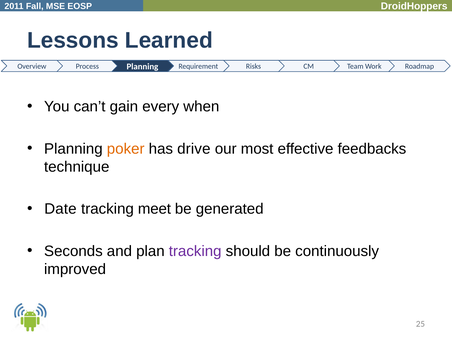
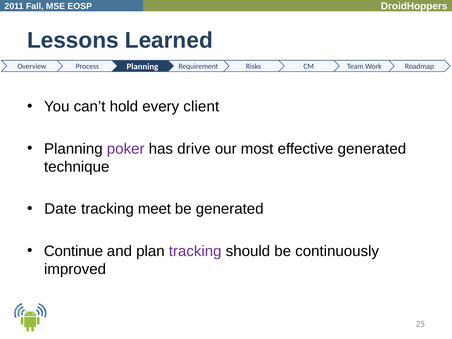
gain: gain -> hold (124, 107)
when: when -> client (201, 107)
poker colour: orange -> purple (126, 149)
effective feedbacks: feedbacks -> generated (372, 149)
Seconds: Seconds -> Continue (73, 251)
